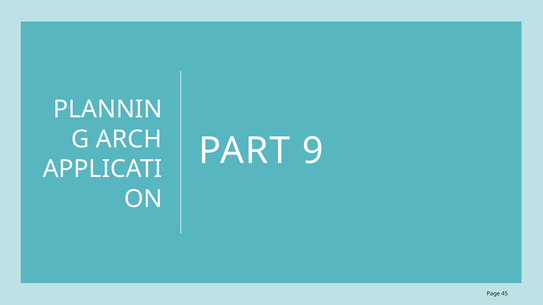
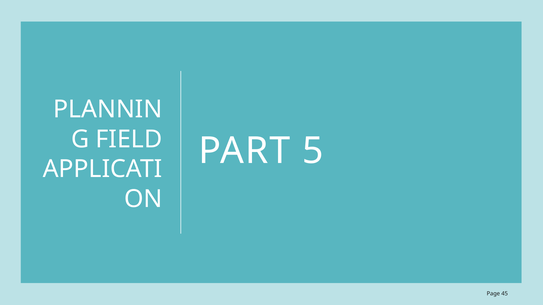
ARCH: ARCH -> FIELD (129, 139)
9: 9 -> 5 (313, 151)
